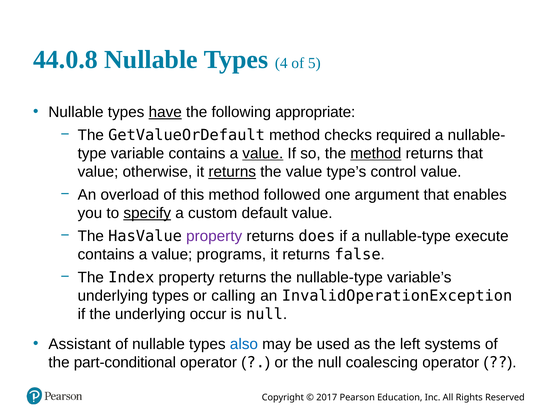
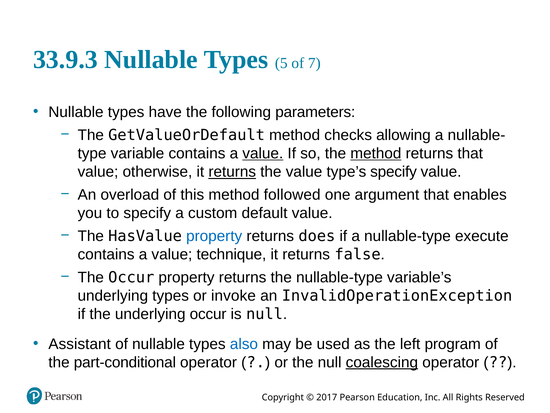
44.0.8: 44.0.8 -> 33.9.3 (65, 60)
4: 4 -> 5 (281, 63)
5: 5 -> 7 (314, 63)
have underline: present -> none (165, 112)
appropriate: appropriate -> parameters (315, 112)
required: required -> allowing (403, 135)
type’s control: control -> specify (394, 172)
specify underline: present -> none (147, 213)
property colour: purple -> blue (214, 236)
programs: programs -> technique (231, 254)
The Index: Index -> Occur (131, 277)
calling: calling -> invoke (233, 295)
systems: systems -> program (453, 344)
coalescing underline: none -> present (382, 362)
